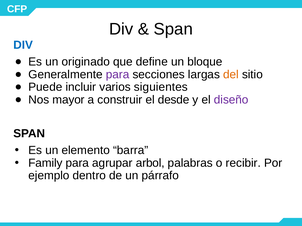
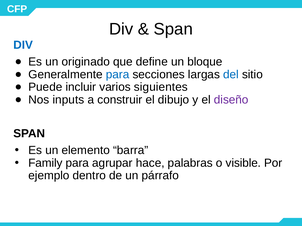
para colour: purple -> blue (118, 75)
del colour: orange -> blue (231, 75)
mayor: mayor -> inputs (68, 100)
desde: desde -> dibujo (174, 100)
arbol: arbol -> hace (150, 163)
recibir: recibir -> visible (243, 163)
